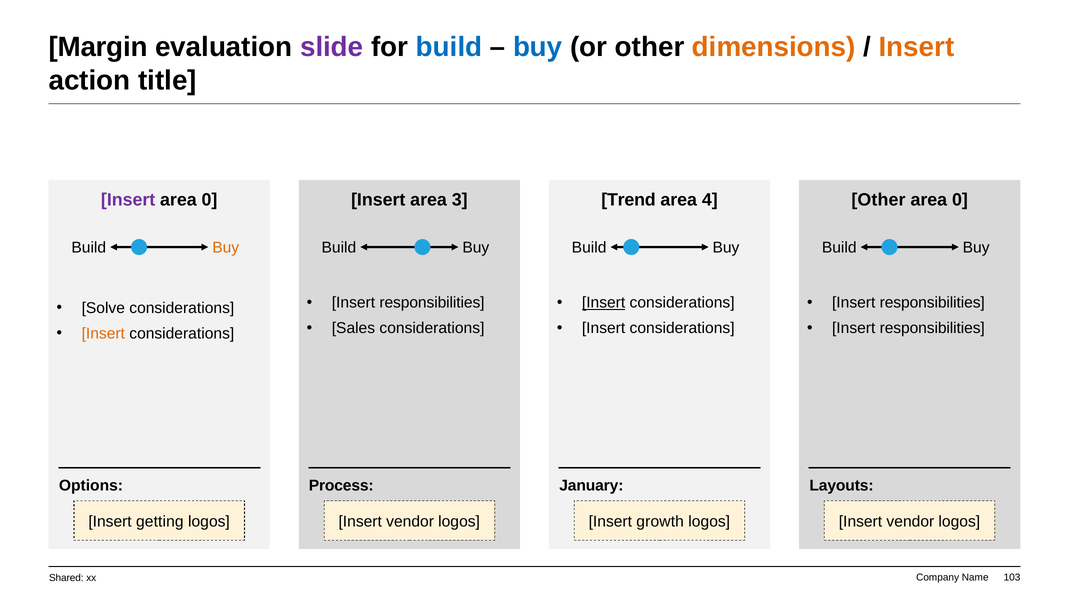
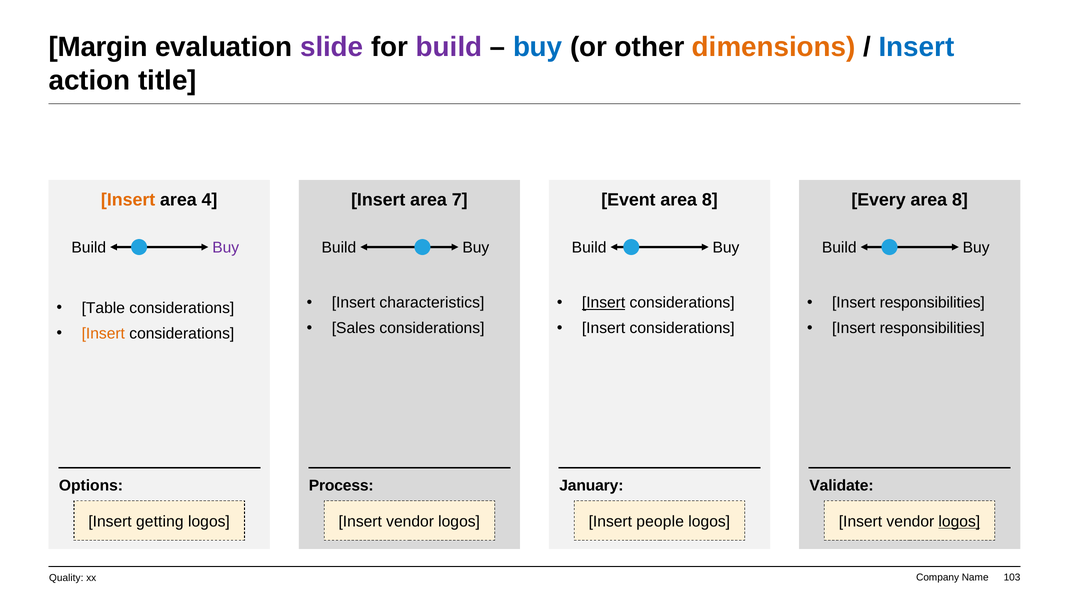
build colour: blue -> purple (449, 47)
Insert colour: orange -> blue (917, 47)
Insert colour: purple -> orange (128, 200)
0: 0 -> 4 (210, 200)
3: 3 -> 7 (460, 200)
Trend: Trend -> Event (628, 200)
4: 4 -> 8 (710, 200)
Other: Other -> Every (879, 200)
0: 0 -> 8 (960, 200)
Buy colour: orange -> purple (226, 247)
responsibilities: responsibilities -> characteristics (432, 302)
Solve: Solve -> Table (103, 308)
Layouts: Layouts -> Validate (841, 485)
growth: growth -> people (660, 521)
logos underline: none -> present (959, 521)
Shared: Shared -> Quality (66, 577)
